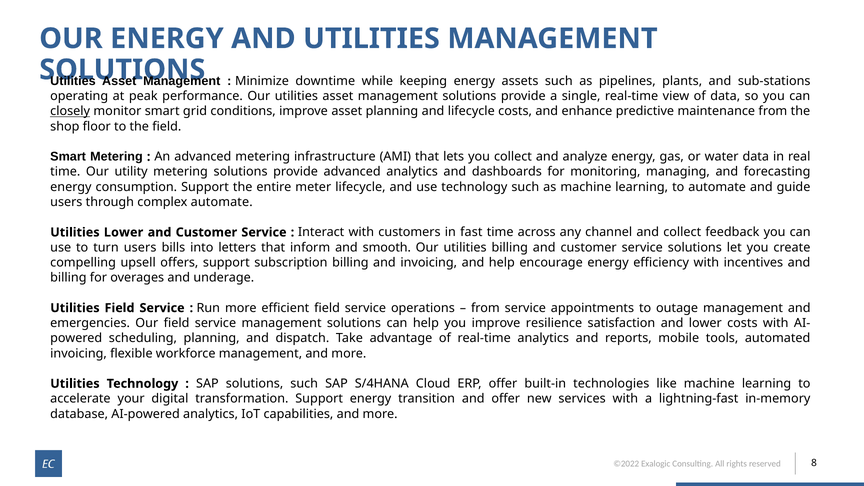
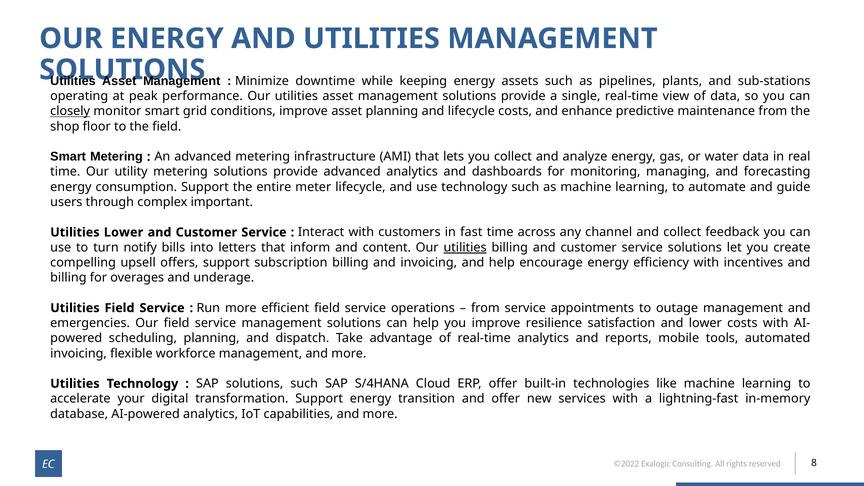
complex automate: automate -> important (222, 202)
turn users: users -> notify (140, 247)
smooth: smooth -> content (387, 247)
utilities underline: none -> present (465, 247)
